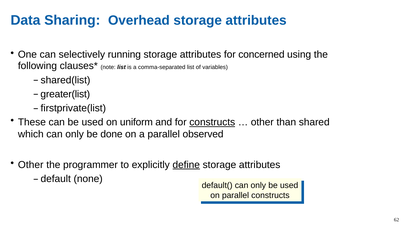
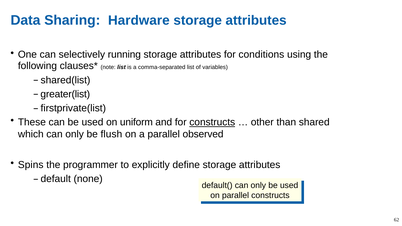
Overhead: Overhead -> Hardware (139, 21)
concerned: concerned -> conditions (261, 54)
done: done -> flush (111, 134)
Other: Other -> Spins (31, 165)
define underline: present -> none (186, 165)
